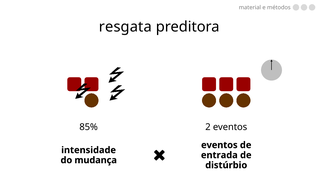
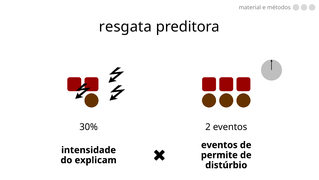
85%: 85% -> 30% (89, 127)
entrada: entrada -> permite (219, 155)
mudança: mudança -> explicam (96, 160)
